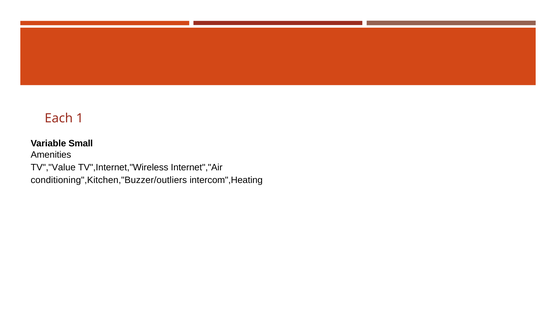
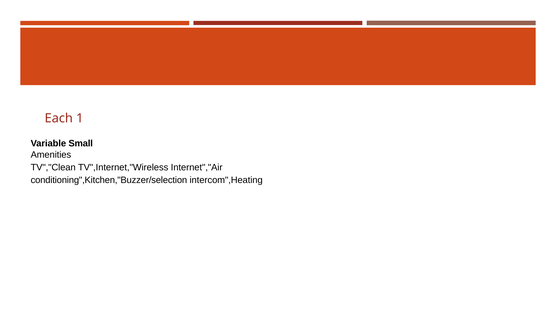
TV","Value: TV","Value -> TV","Clean (53, 167)
conditioning",Kitchen,"Buzzer/outliers: conditioning",Kitchen,"Buzzer/outliers -> conditioning",Kitchen,"Buzzer/selection (109, 180)
